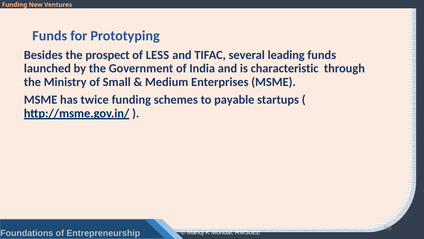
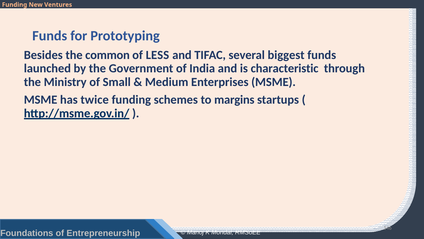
prospect: prospect -> common (108, 55)
leading: leading -> biggest (286, 55)
payable: payable -> margins (234, 100)
